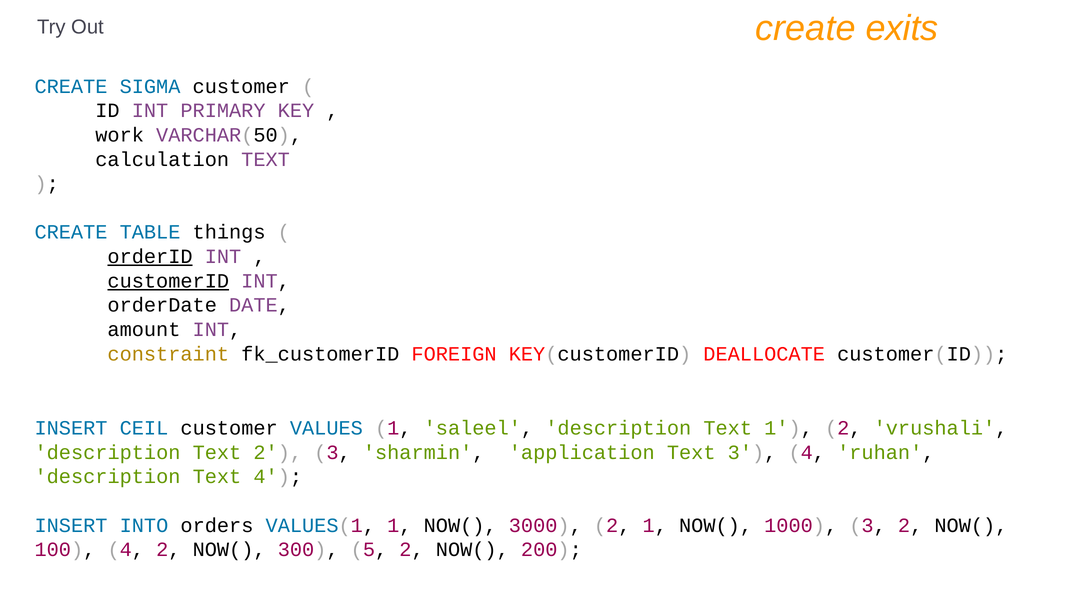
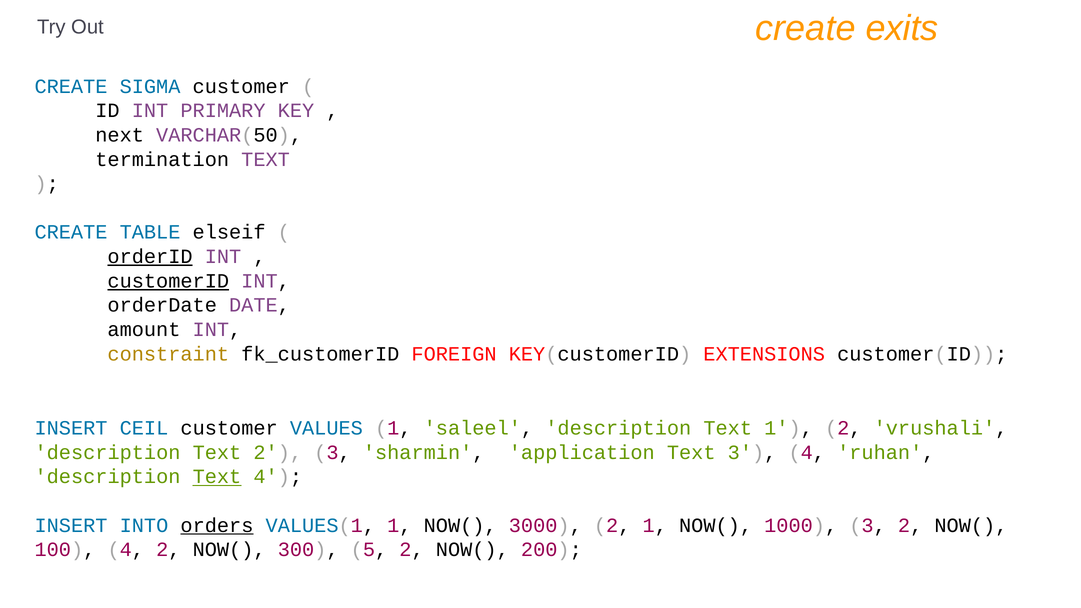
work: work -> next (120, 135)
calculation: calculation -> termination (162, 159)
things: things -> elseif (229, 232)
DEALLOCATE: DEALLOCATE -> EXTENSIONS (764, 354)
Text underline: none -> present (217, 477)
orders underline: none -> present (217, 525)
